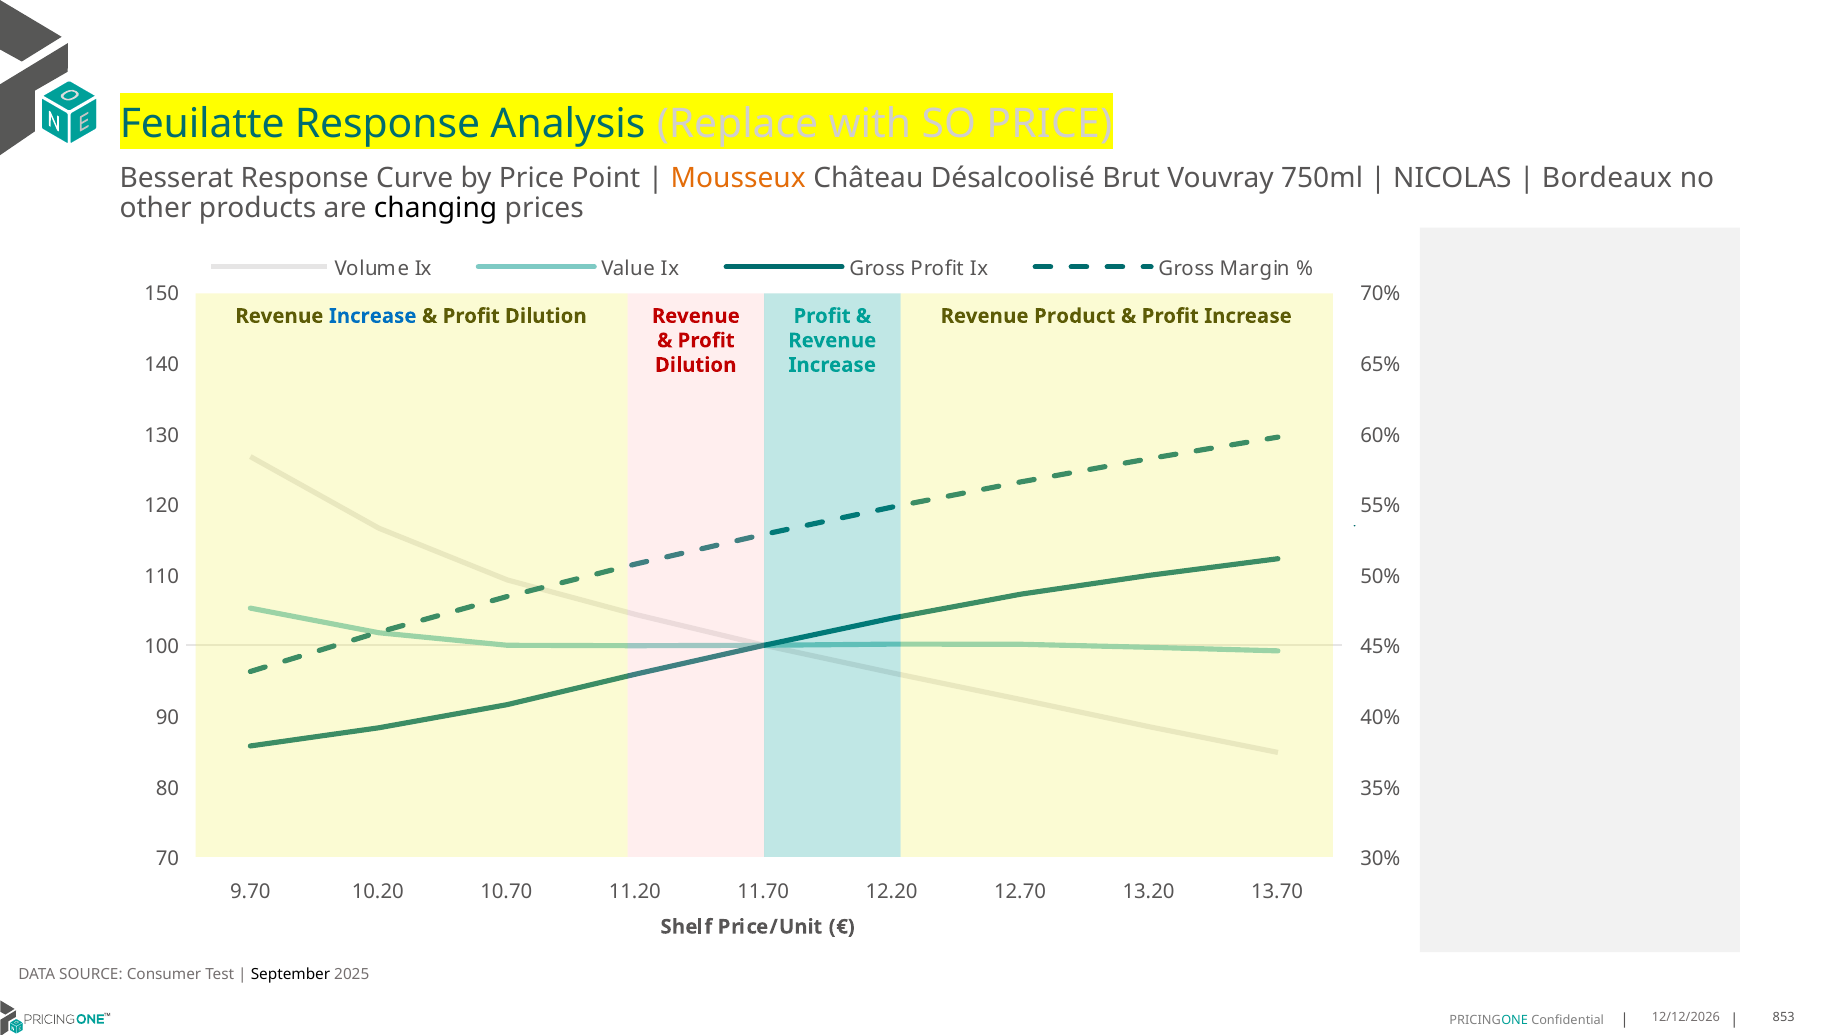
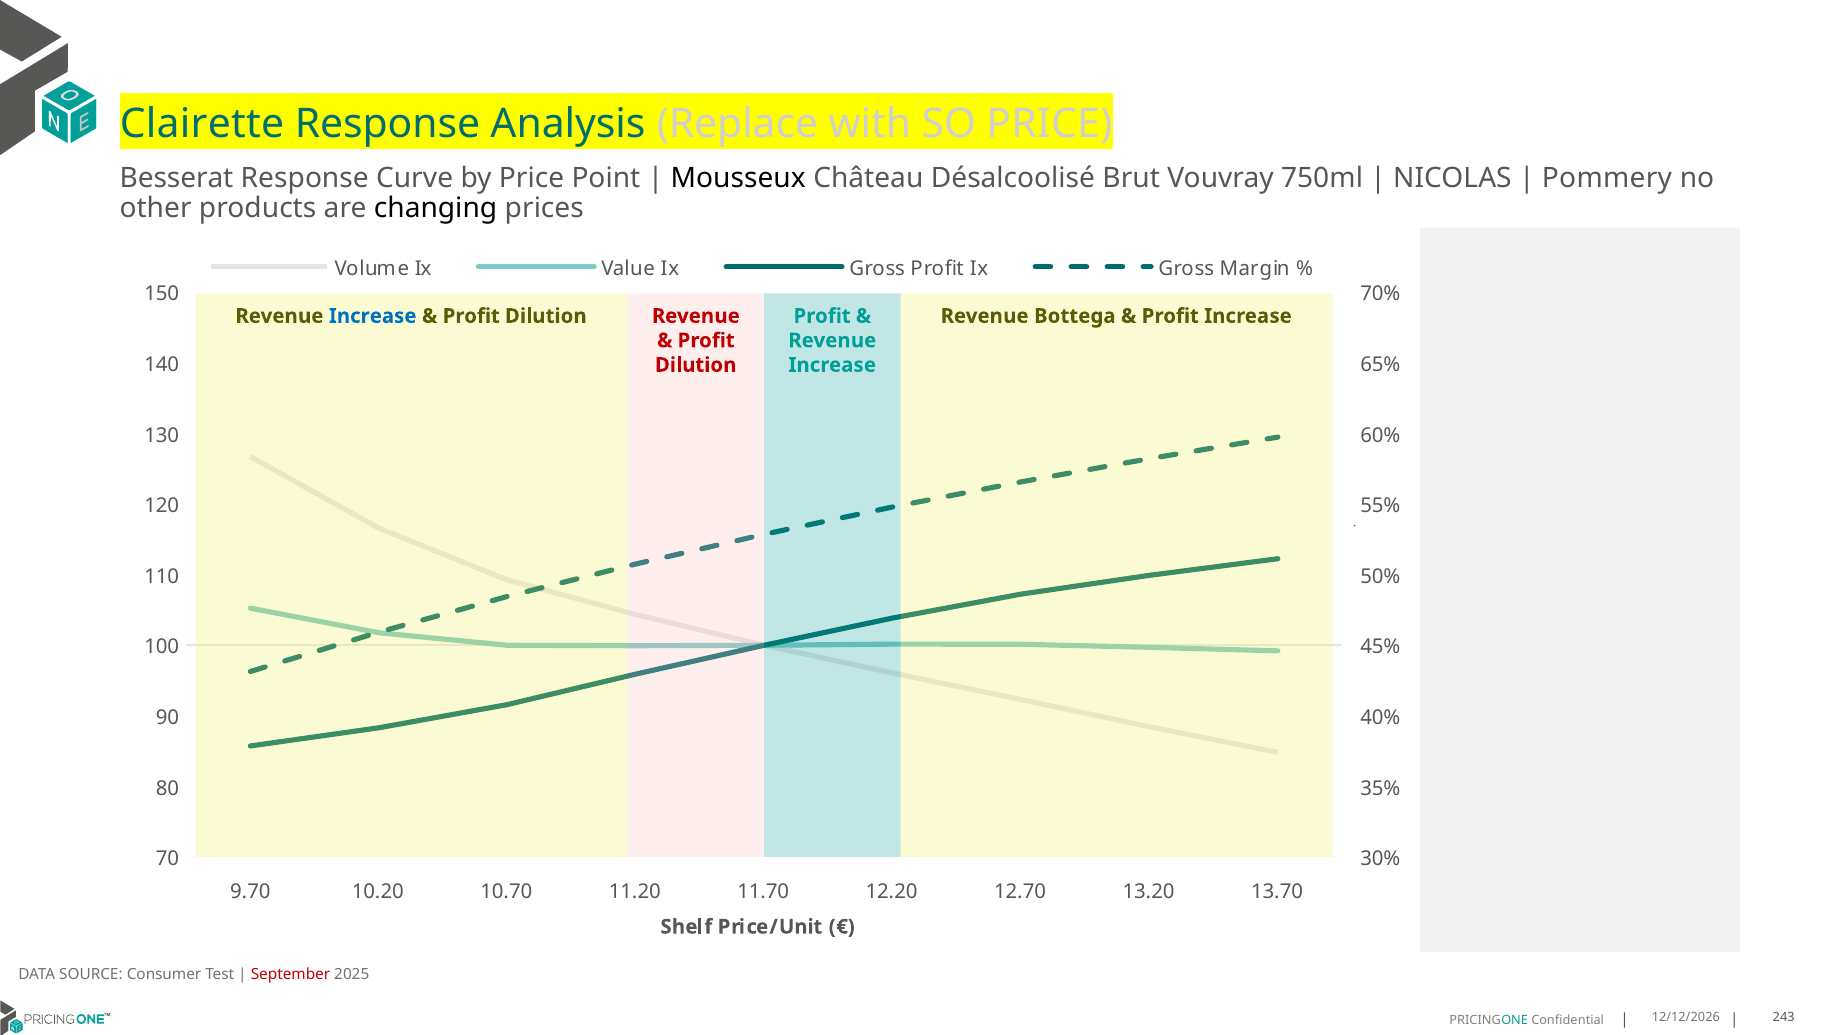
Feuilatte: Feuilatte -> Clairette (202, 124)
Mousseux colour: orange -> black (738, 178)
Bordeaux: Bordeaux -> Pommery (1607, 178)
Product: Product -> Bottega (1075, 316)
September colour: black -> red (290, 975)
853: 853 -> 243 (1784, 1018)
